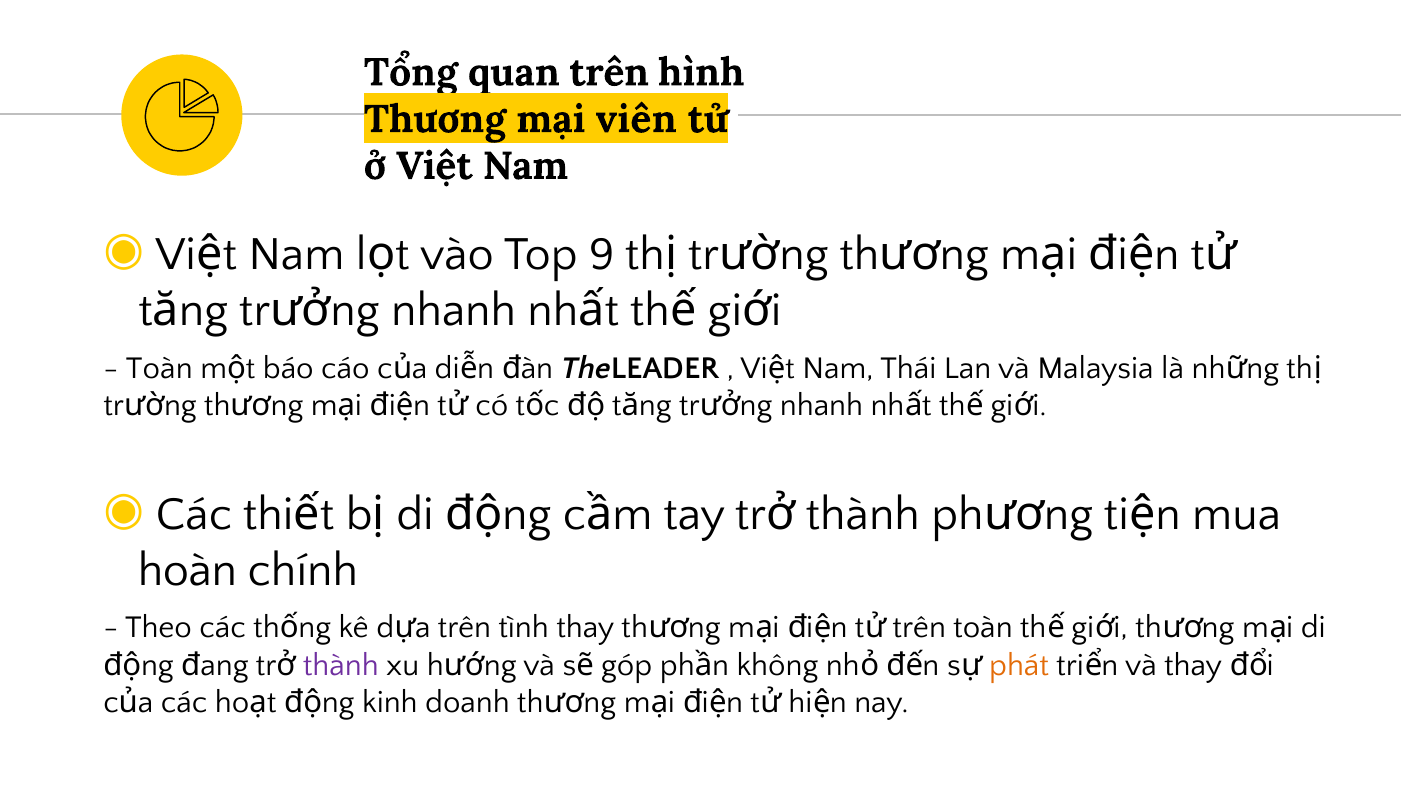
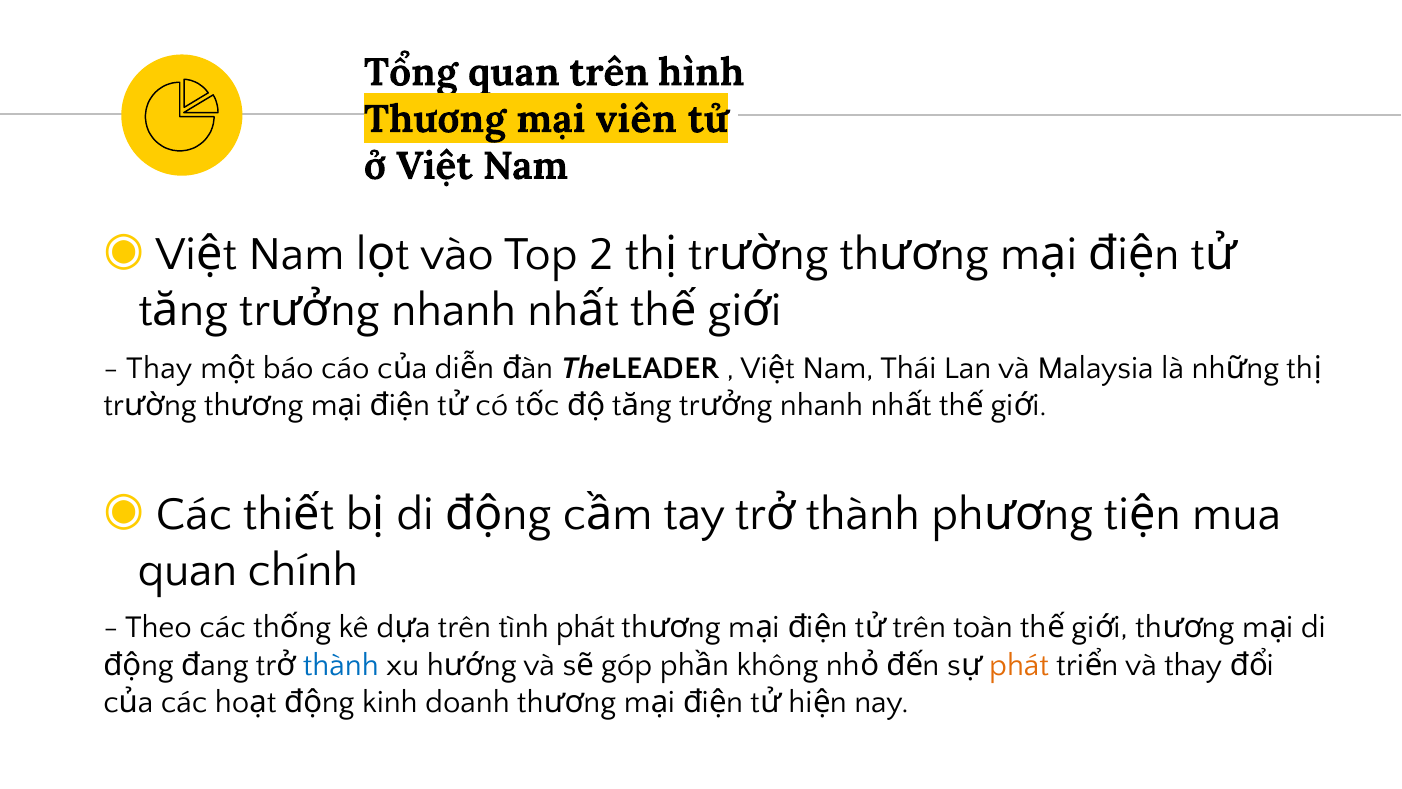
9: 9 -> 2 (601, 254)
Toàn: Toàn -> Thay (159, 368)
hoàn: hoàn -> quan (187, 570)
tình thay: thay -> phát (585, 627)
thành colour: purple -> blue (341, 664)
